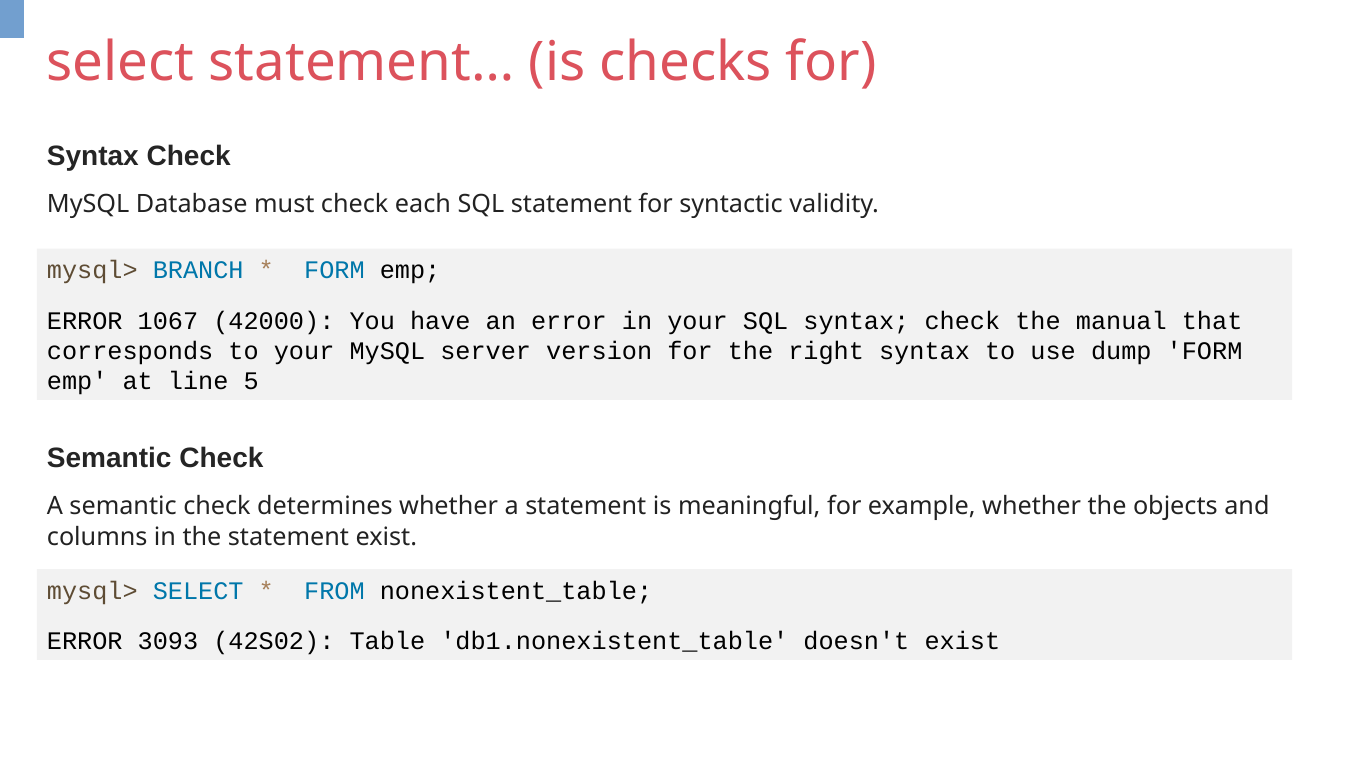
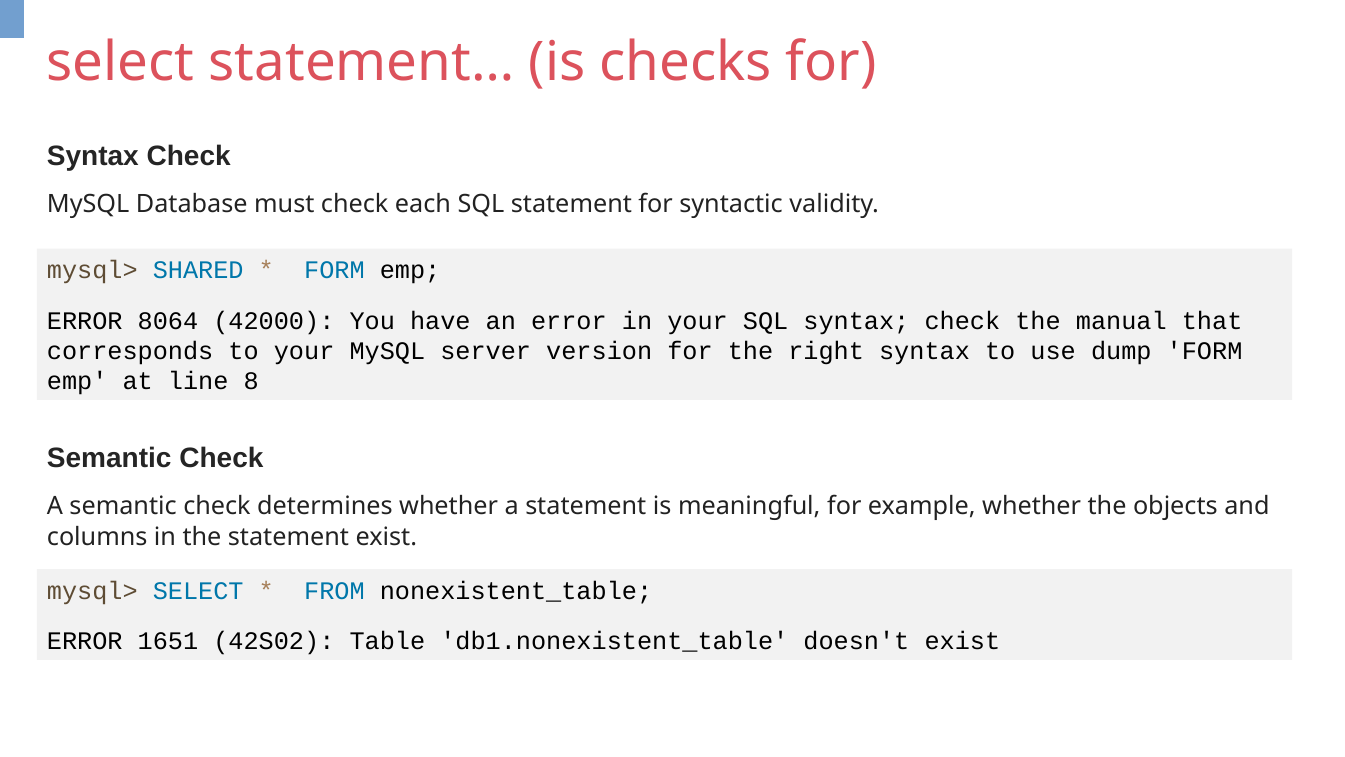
BRANCH: BRANCH -> SHARED (198, 270)
1067: 1067 -> 8064 (168, 321)
5: 5 -> 8 (251, 381)
3093: 3093 -> 1651 (168, 641)
